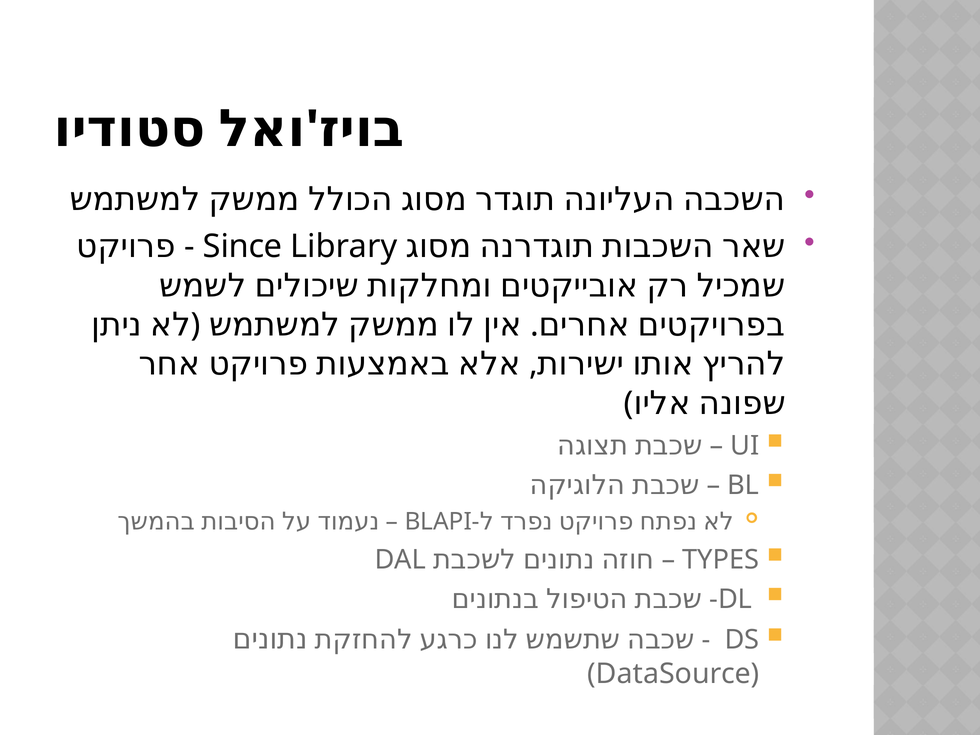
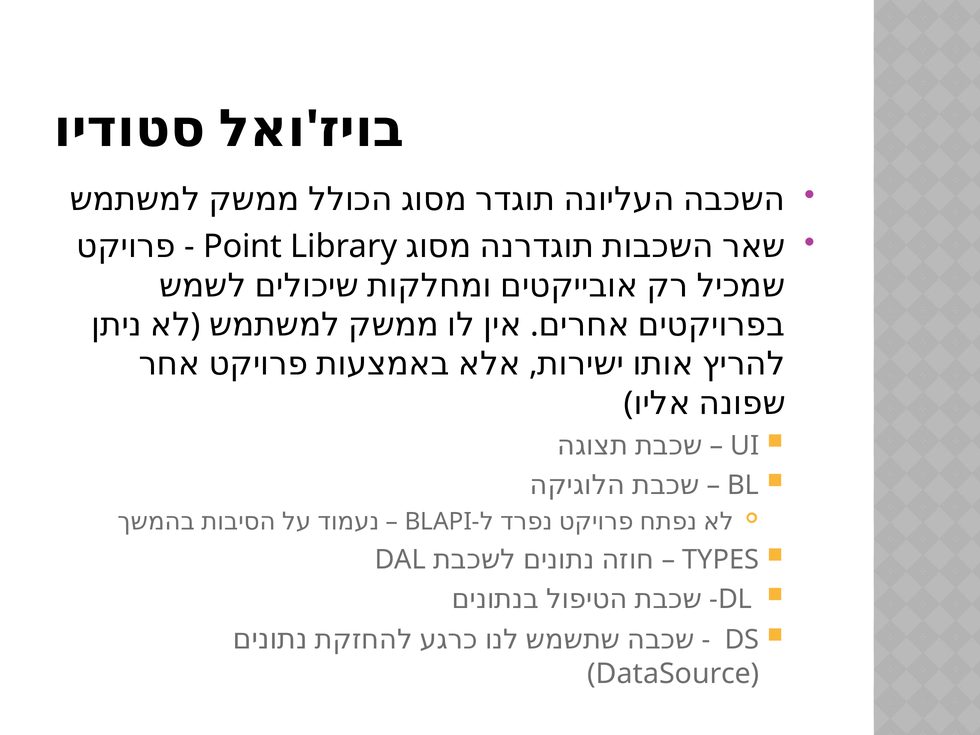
Since: Since -> Point (243, 247)
